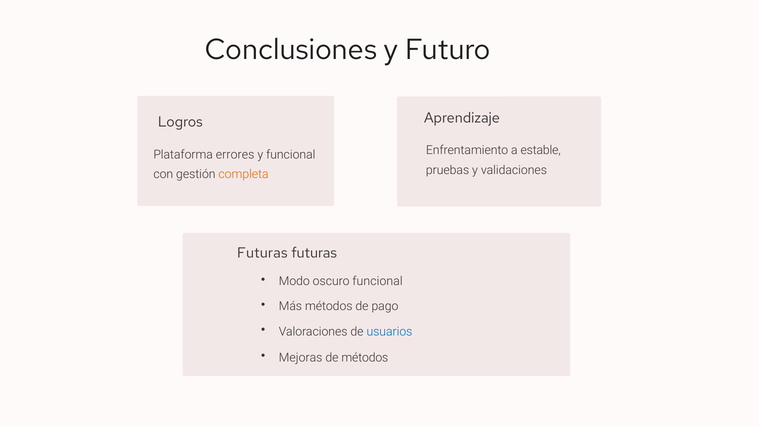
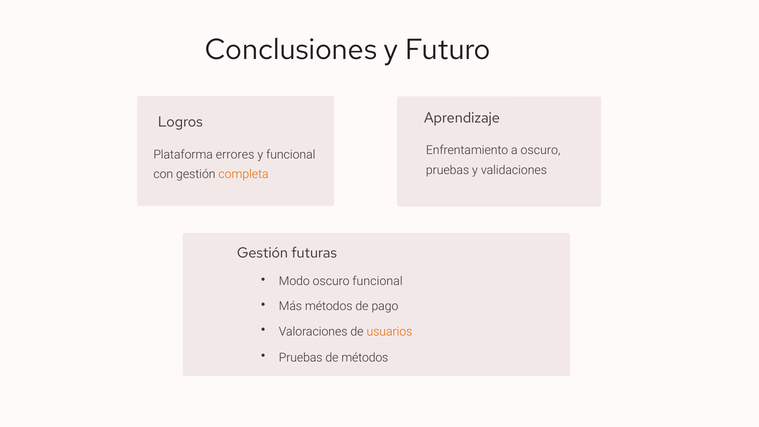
a estable: estable -> oscuro (541, 150)
Futuras: Futuras -> Gestión (262, 253)
usuarios colour: blue -> orange (389, 332)
Mejoras: Mejoras -> Pruebas (301, 358)
